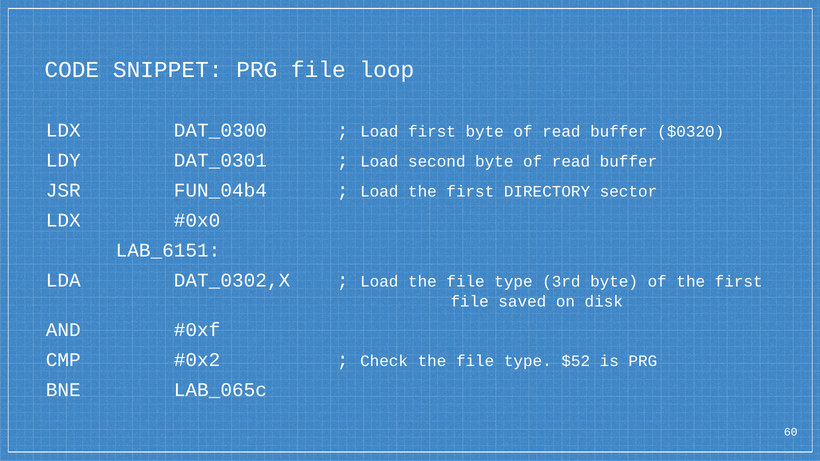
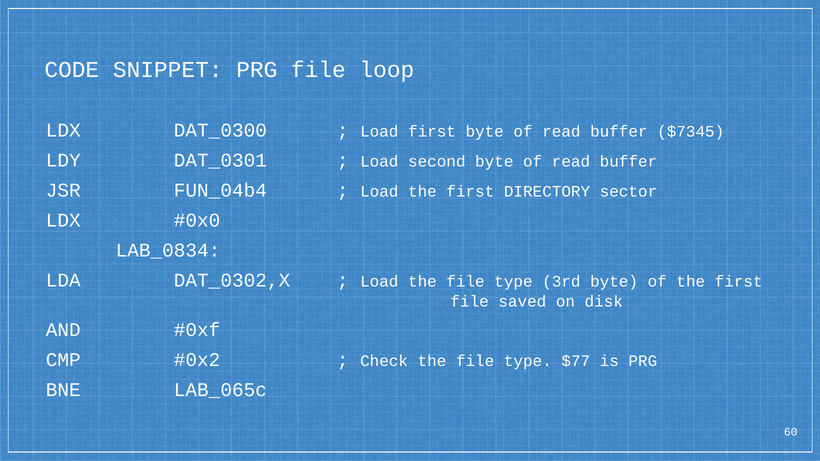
$0320: $0320 -> $7345 (691, 131)
LAB_6151: LAB_6151 -> LAB_0834 (168, 251)
$52: $52 -> $77 (576, 361)
